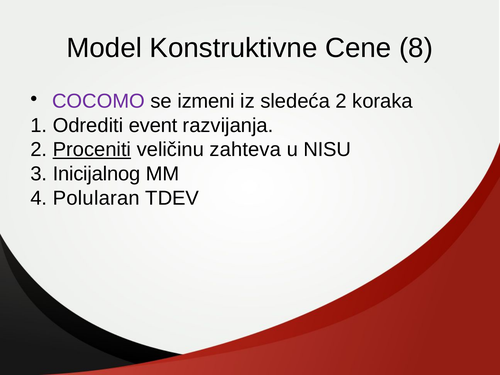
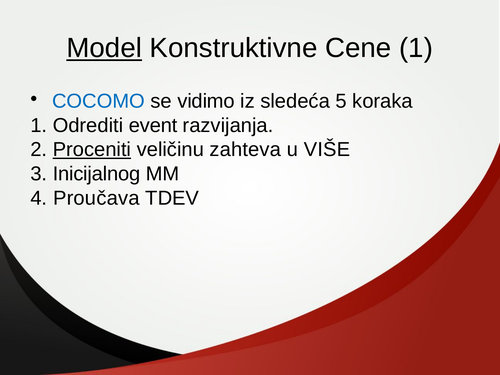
Model underline: none -> present (104, 48)
Cene 8: 8 -> 1 (416, 48)
COCOMO colour: purple -> blue (98, 101)
izmeni: izmeni -> vidimo (206, 101)
sledeća 2: 2 -> 5 (341, 101)
NISU: NISU -> VIŠE (327, 150)
Polularan: Polularan -> Proučava (96, 198)
